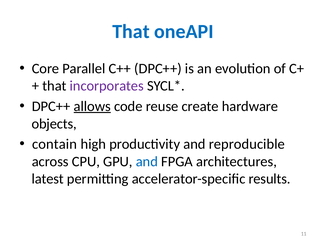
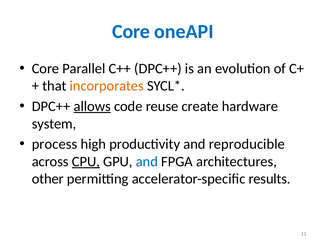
That: That -> Core (131, 32)
incorporates colour: purple -> orange (107, 86)
objects: objects -> system (54, 123)
contain: contain -> process (55, 144)
CPU underline: none -> present (86, 161)
latest: latest -> other (48, 179)
